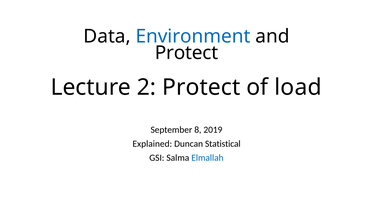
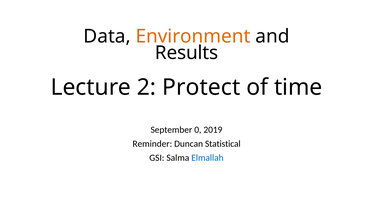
Environment colour: blue -> orange (193, 36)
Protect: Protect -> Results (187, 53)
load: load -> time (298, 87)
8: 8 -> 0 (198, 130)
Explained: Explained -> Reminder (152, 144)
